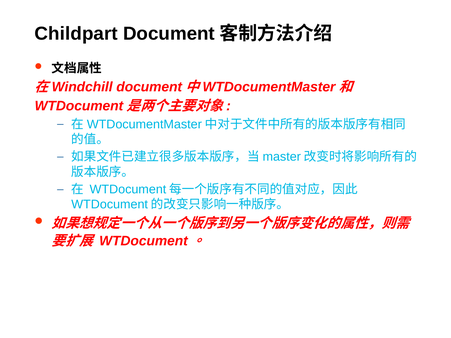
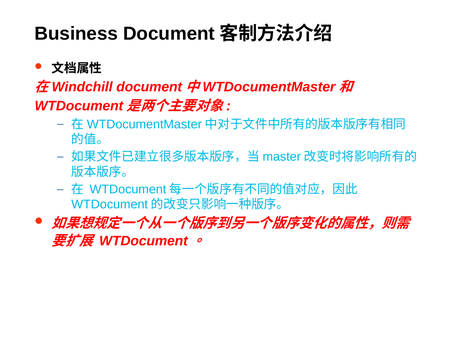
Childpart: Childpart -> Business (76, 34)
